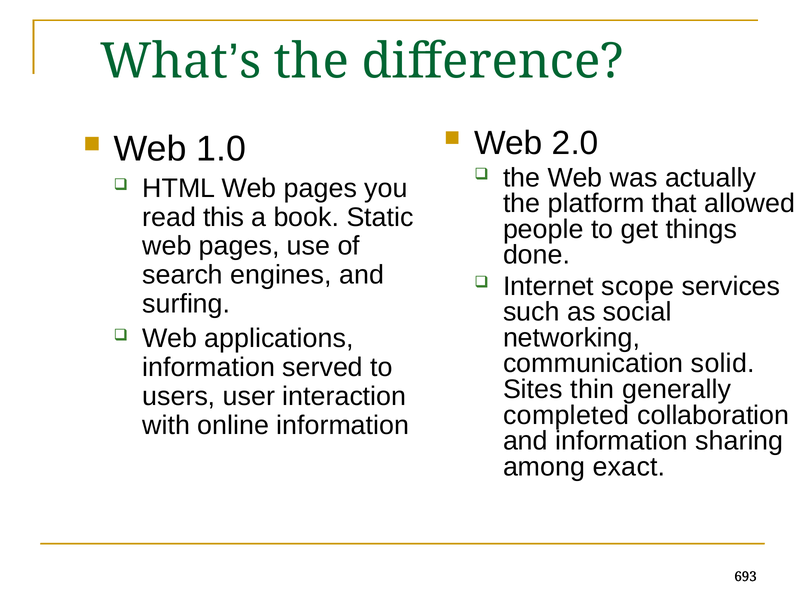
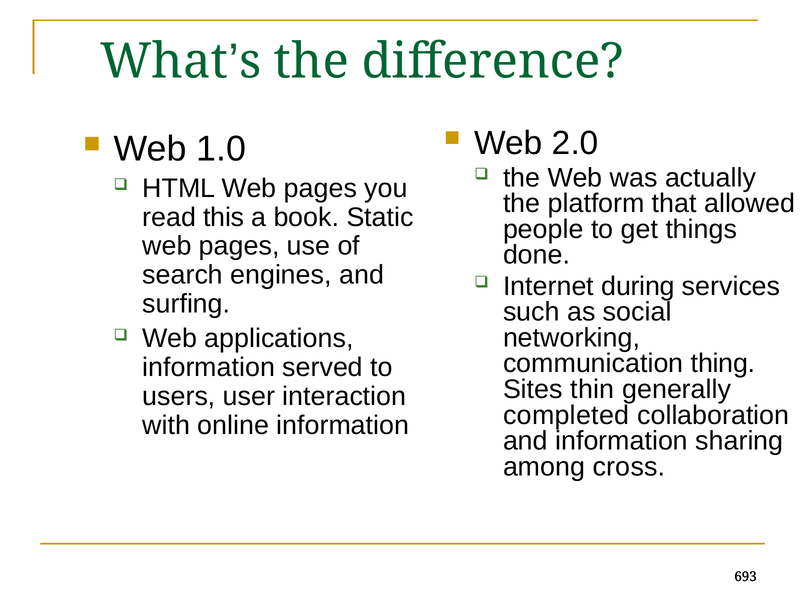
scope: scope -> during (638, 286)
solid: solid -> thing (723, 363)
exact: exact -> cross (629, 467)
